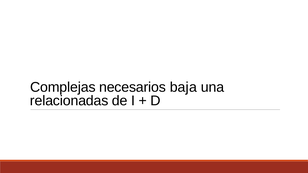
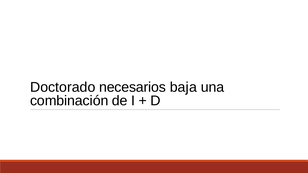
Complejas: Complejas -> Doctorado (63, 87)
relacionadas: relacionadas -> combinación (69, 101)
